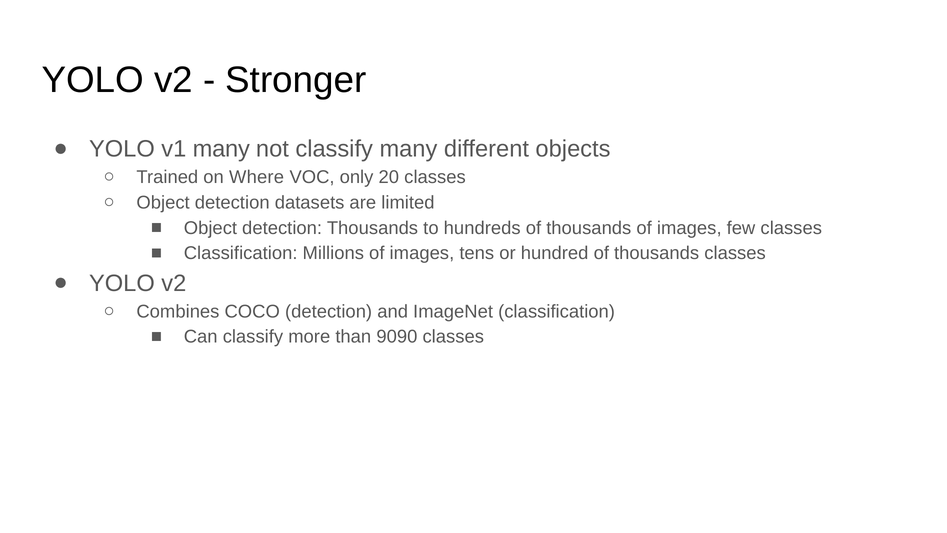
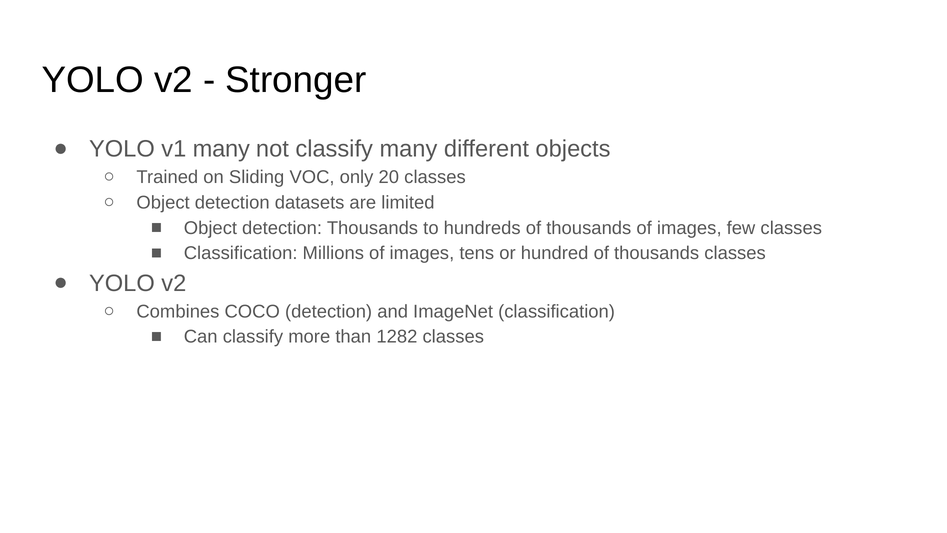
Where: Where -> Sliding (257, 177)
9090: 9090 -> 1282 (397, 337)
